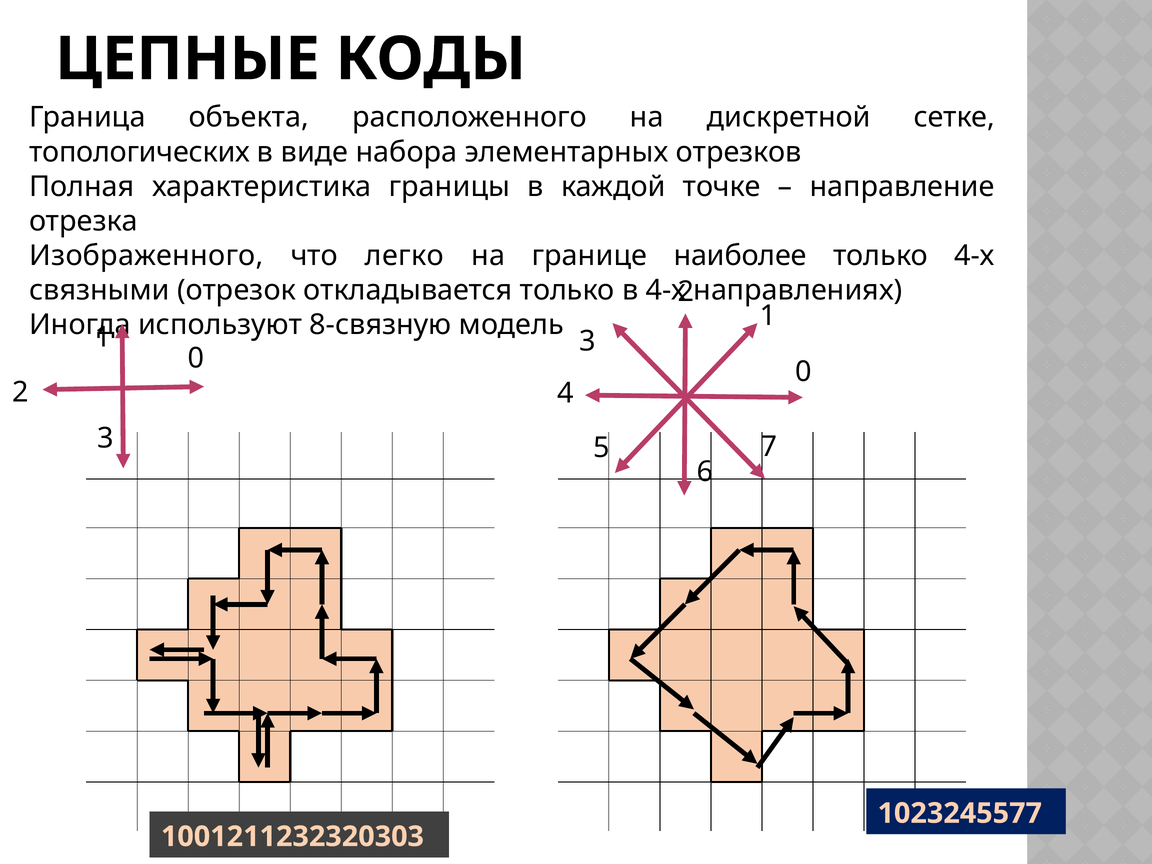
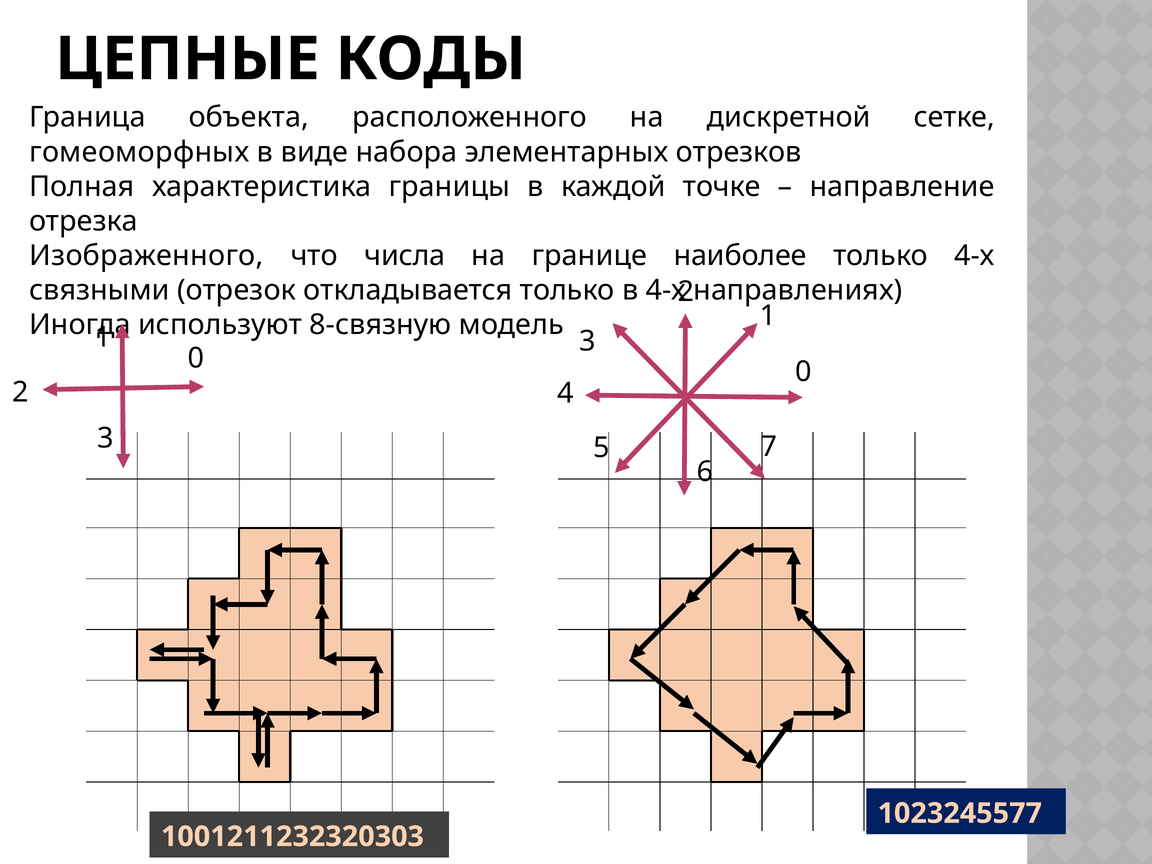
топологических: топологических -> гомеоморфных (139, 152)
легко: легко -> числа (405, 256)
